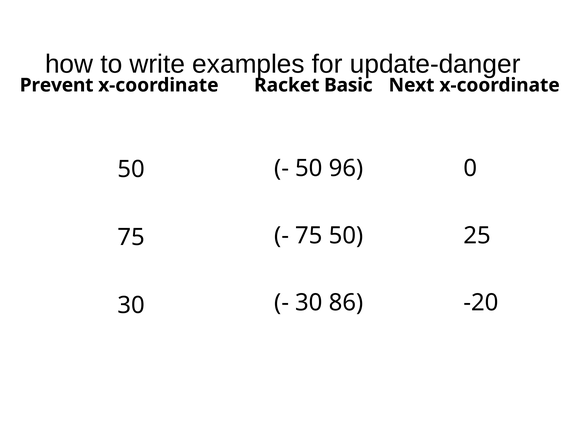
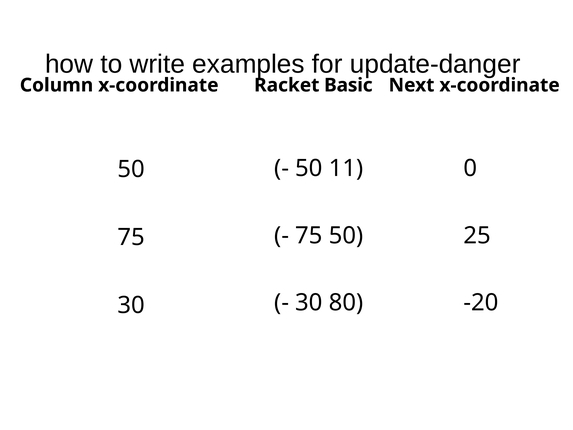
Prevent: Prevent -> Column (57, 85)
96: 96 -> 11 (346, 168)
86: 86 -> 80 (346, 303)
